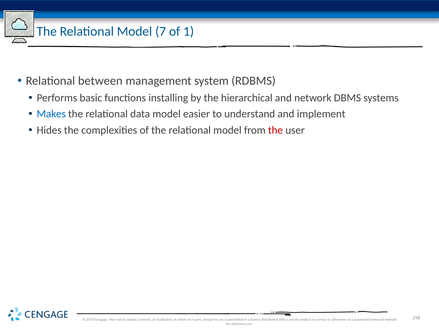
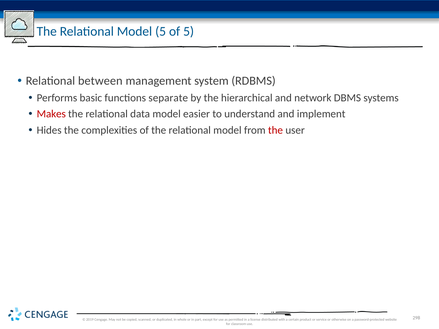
Model 7: 7 -> 5 (161, 31)
of 1: 1 -> 5 (189, 31)
installing: installing -> separate (168, 98)
Makes colour: blue -> red (51, 114)
